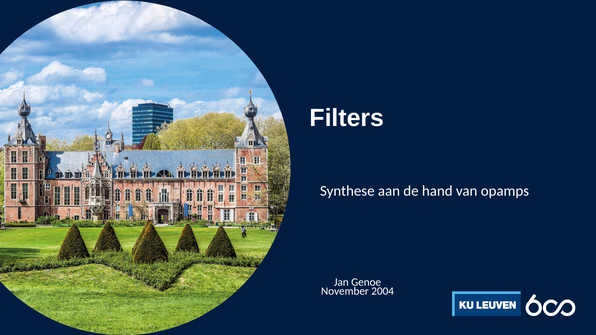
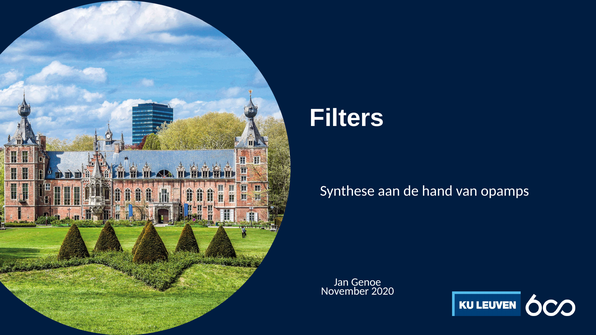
2004: 2004 -> 2020 (383, 291)
